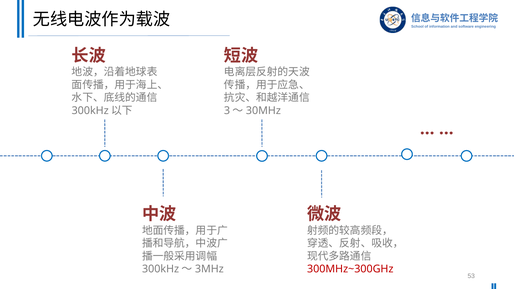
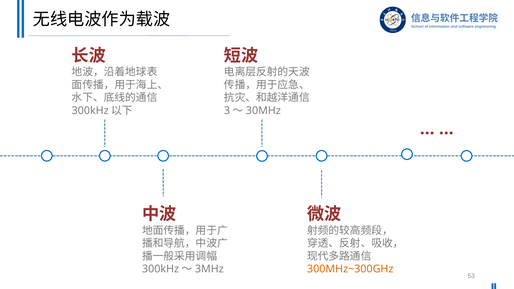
300MHz~300GHz colour: red -> orange (350, 269)
